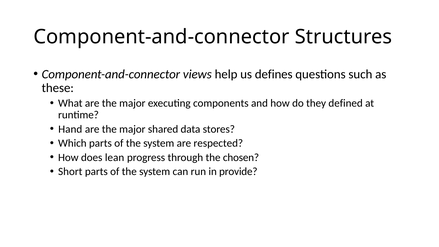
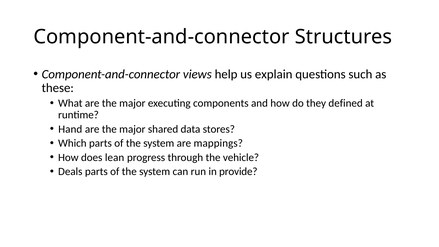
defines: defines -> explain (274, 74)
respected: respected -> mappings (218, 143)
chosen: chosen -> vehicle (241, 157)
Short: Short -> Deals (70, 172)
